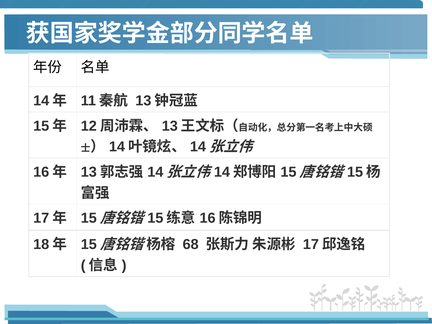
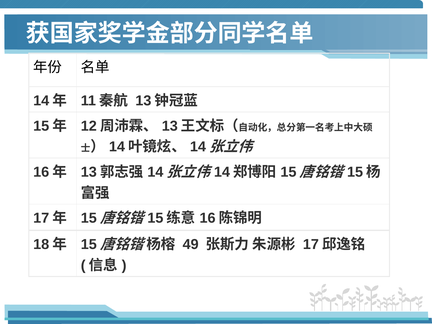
68: 68 -> 49 (191, 245)
